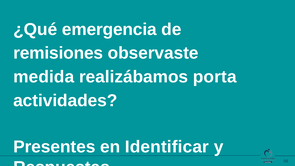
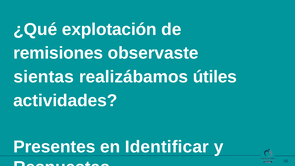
emergencia: emergencia -> explotación (109, 29)
medida: medida -> sientas (44, 77)
porta: porta -> útiles (215, 77)
